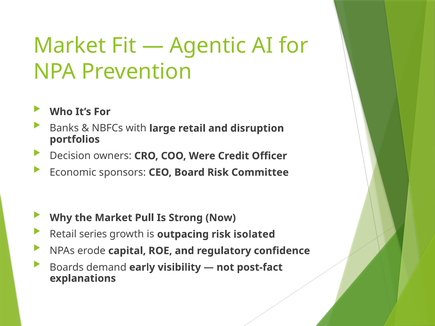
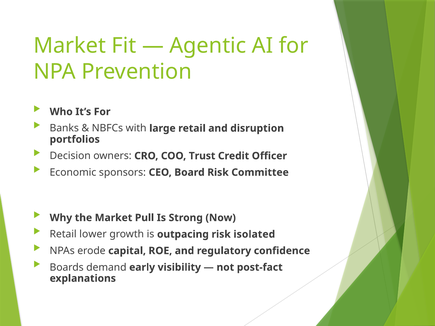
Were: Were -> Trust (202, 156)
series: series -> lower (93, 234)
